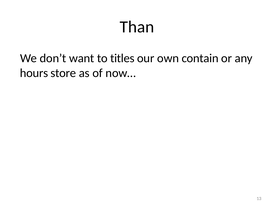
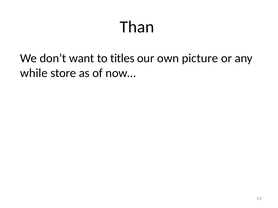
contain: contain -> picture (200, 58)
hours: hours -> while (34, 73)
